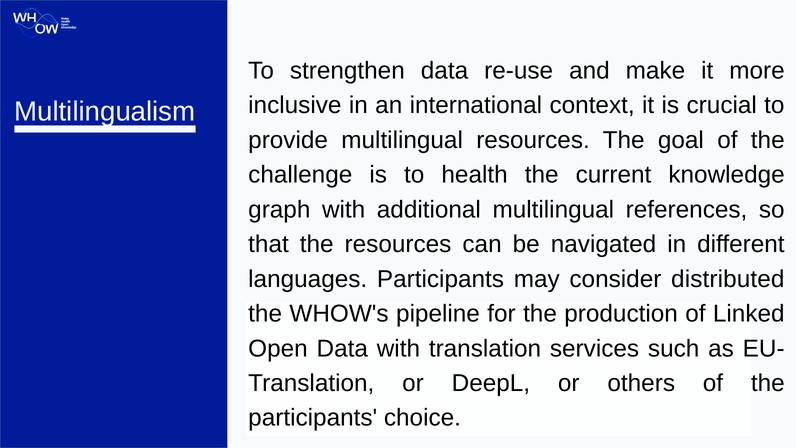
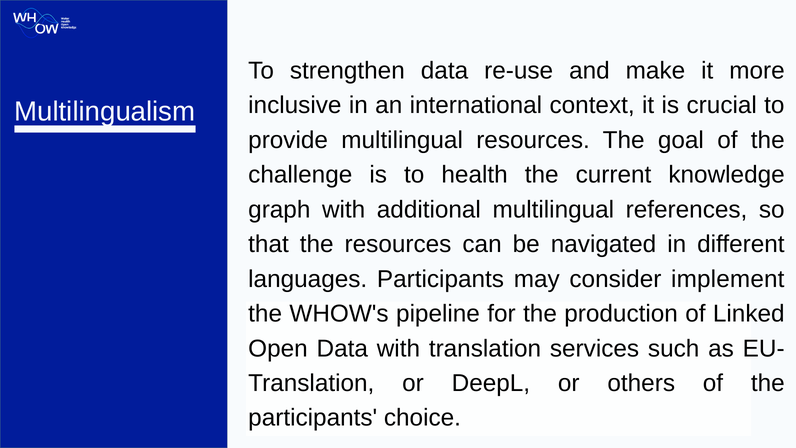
distributed: distributed -> implement (728, 279)
